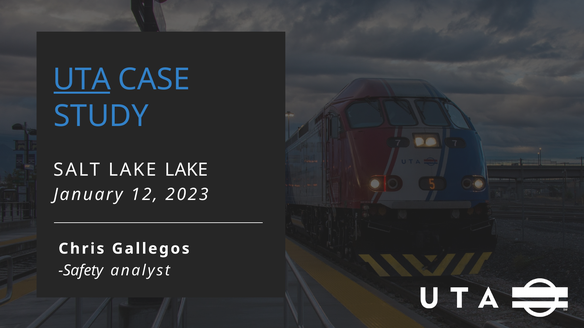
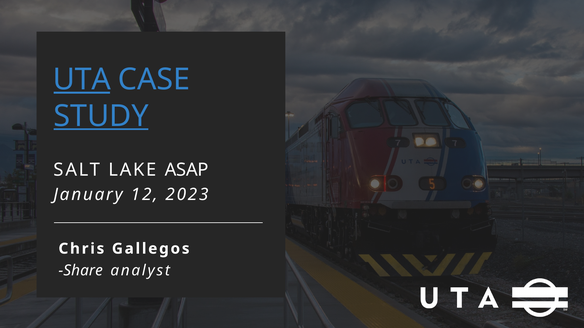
STUDY underline: none -> present (101, 116)
LAKE LAKE: LAKE -> ASAP (187, 170)
Safety: Safety -> Share (81, 271)
